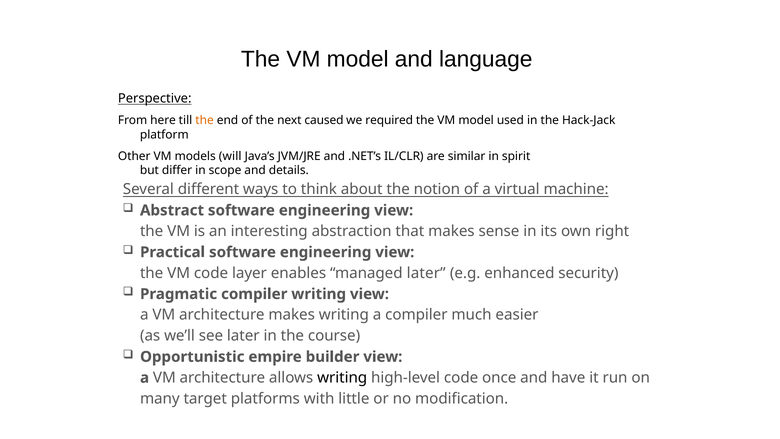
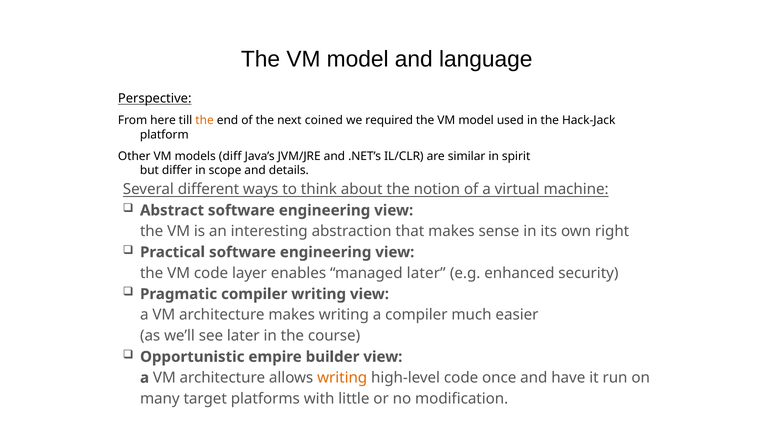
caused: caused -> coined (324, 120)
will: will -> diff (230, 156)
writing colour: black -> orange (342, 378)
